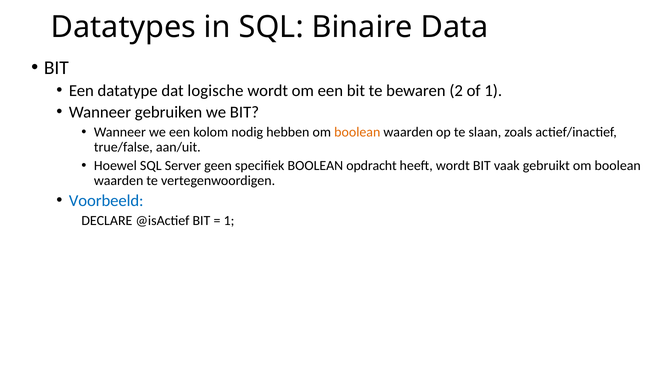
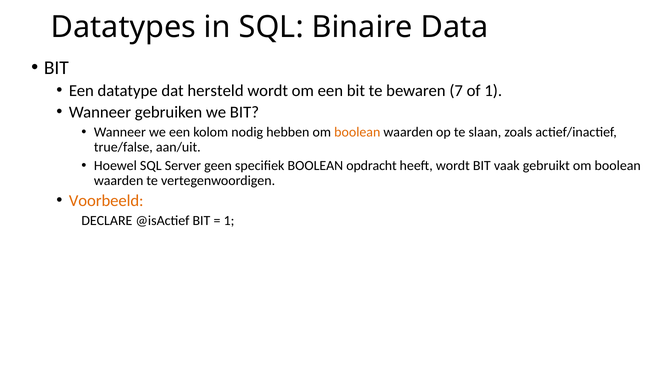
logische: logische -> hersteld (216, 91)
2: 2 -> 7 (456, 91)
Voorbeeld colour: blue -> orange (106, 201)
